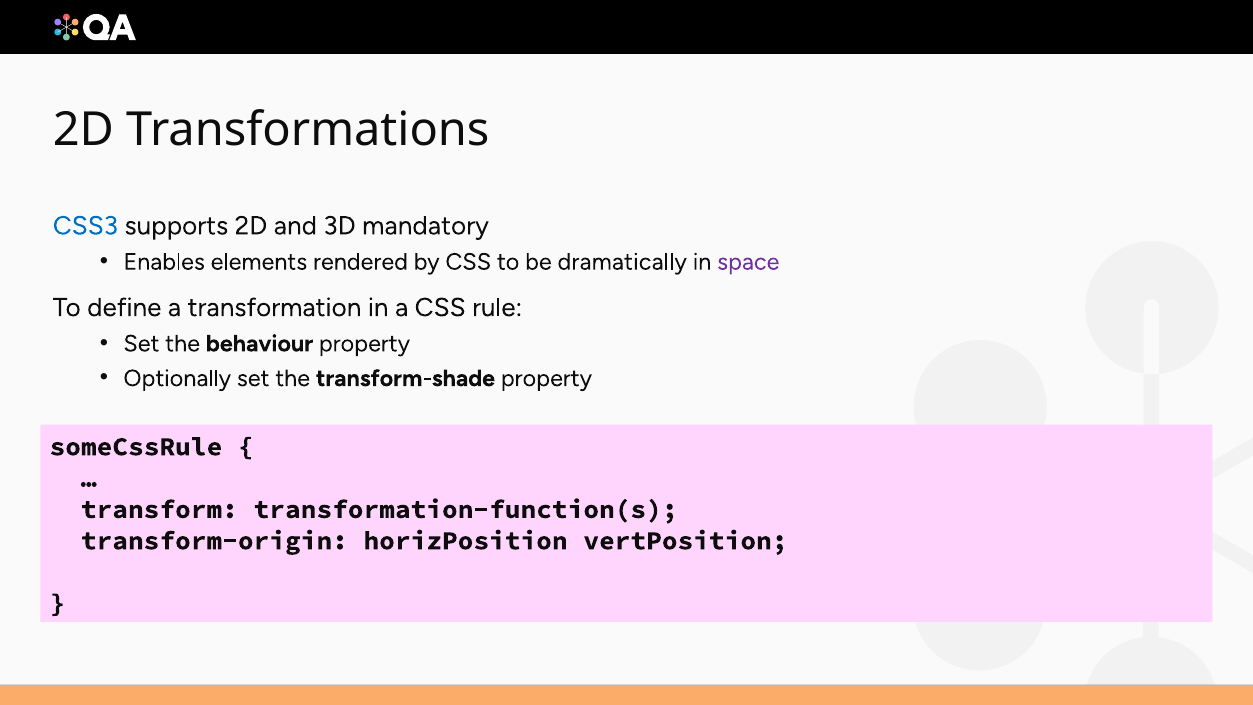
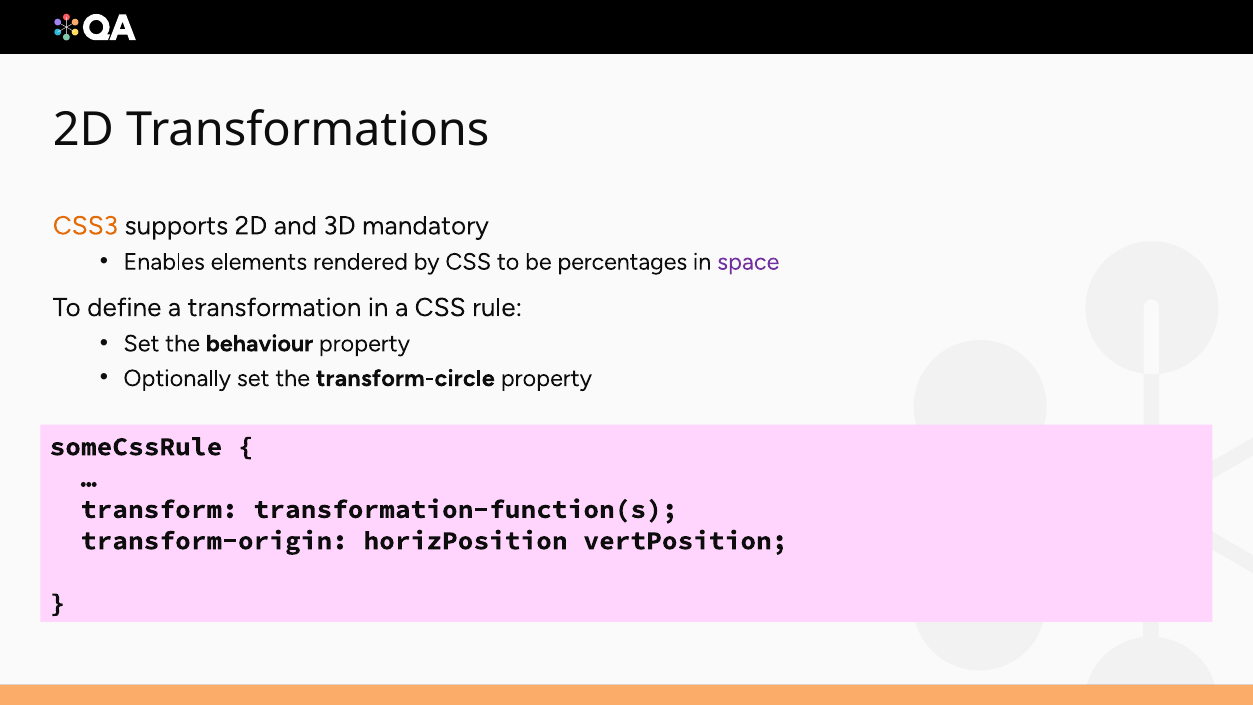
CSS3 colour: blue -> orange (85, 226)
dramatically: dramatically -> percentages (622, 262)
transform-shade: transform-shade -> transform-circle (405, 378)
